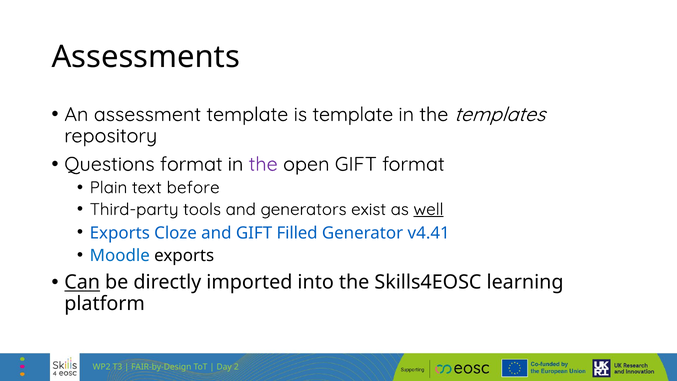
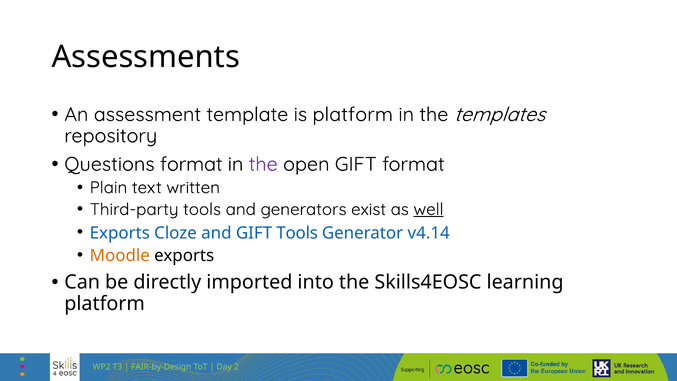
is template: template -> platform (353, 114)
before: before -> written (193, 188)
GIFT Filled: Filled -> Tools (297, 233)
v4.41: v4.41 -> v4.14 (429, 233)
Moodle colour: blue -> orange (120, 255)
Can underline: present -> none (82, 282)
